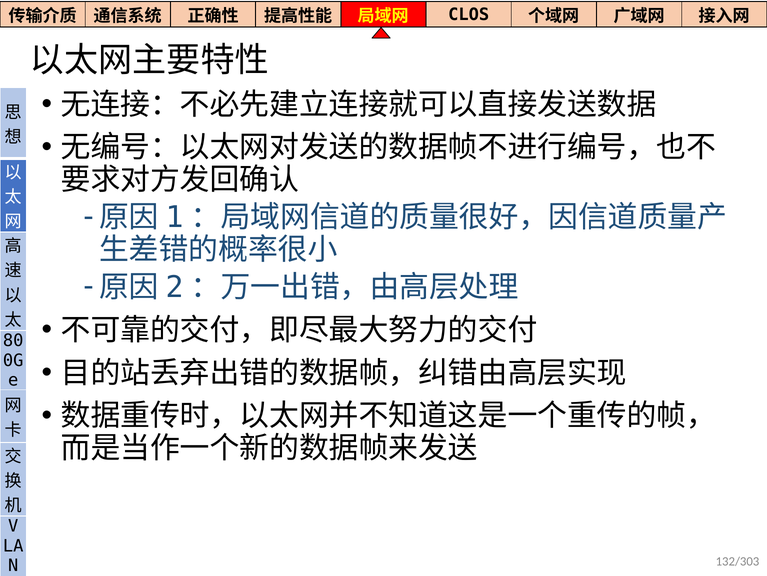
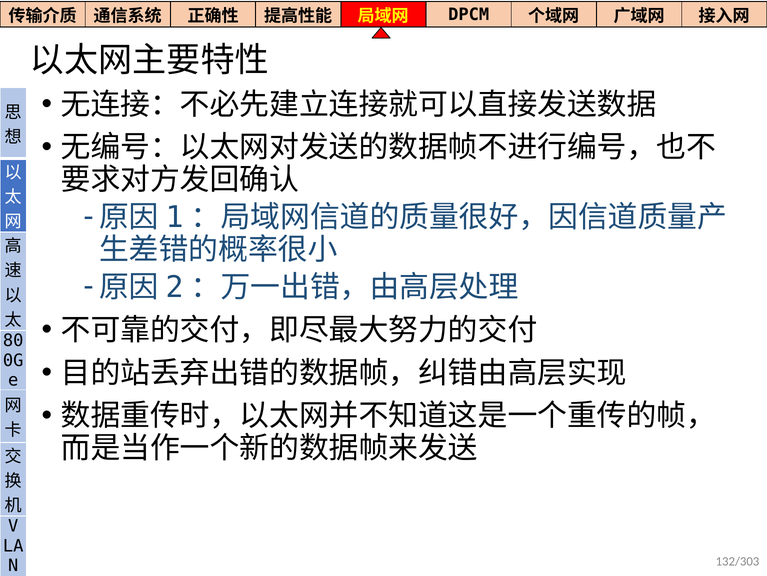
CLOS: CLOS -> DPCM (469, 14)
